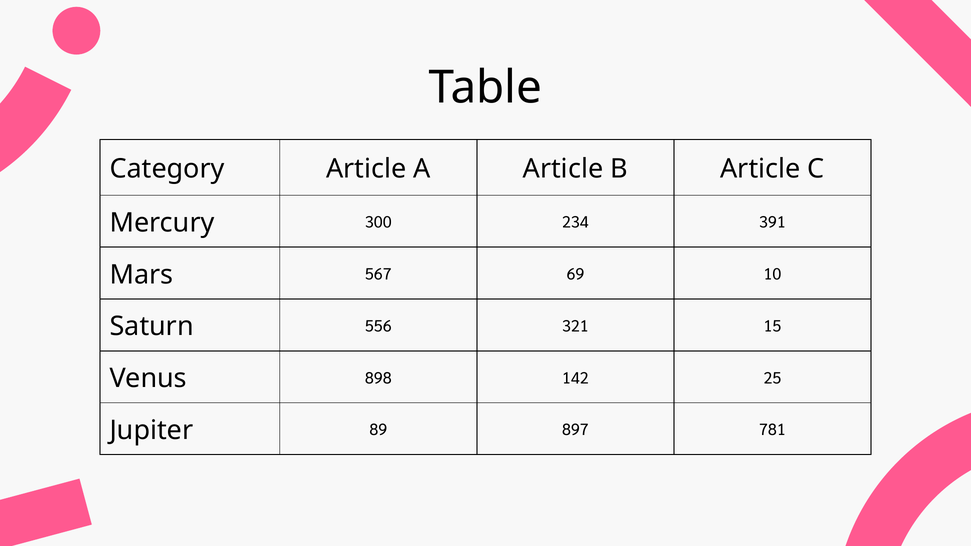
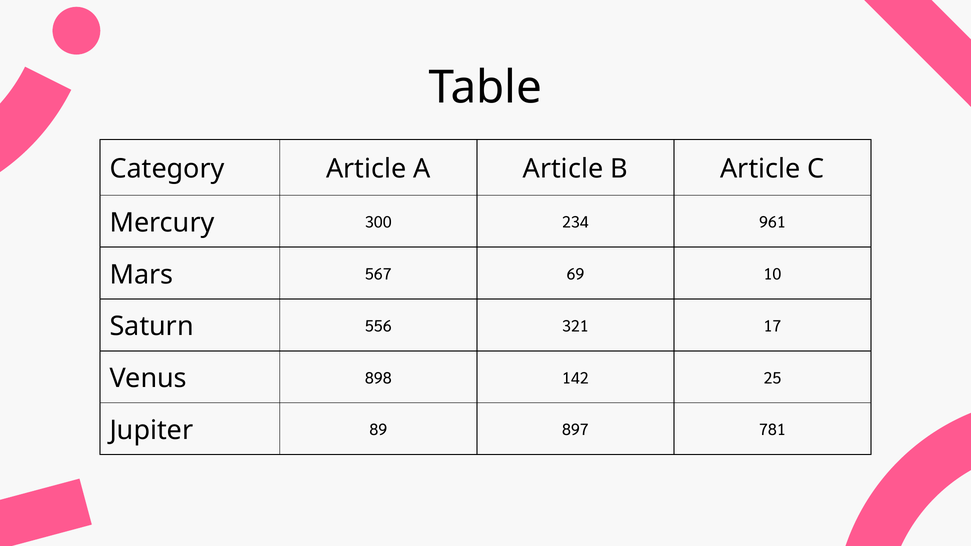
391: 391 -> 961 (772, 223)
15: 15 -> 17 (772, 326)
